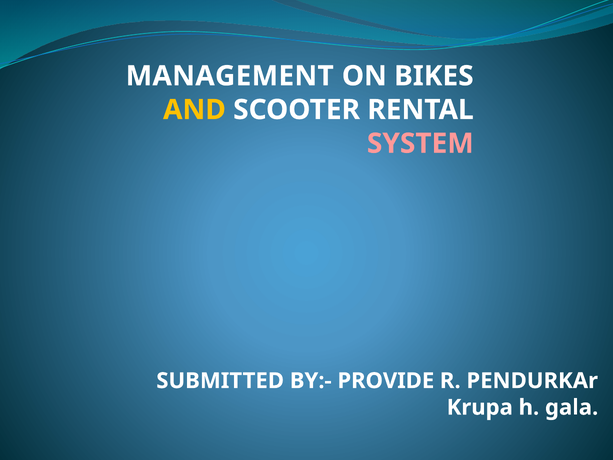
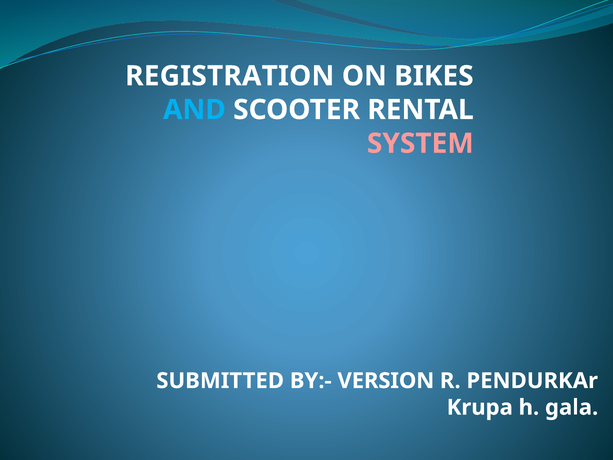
MANAGEMENT: MANAGEMENT -> REGISTRATION (230, 76)
AND colour: yellow -> light blue (194, 110)
PROVIDE: PROVIDE -> VERSION (386, 381)
